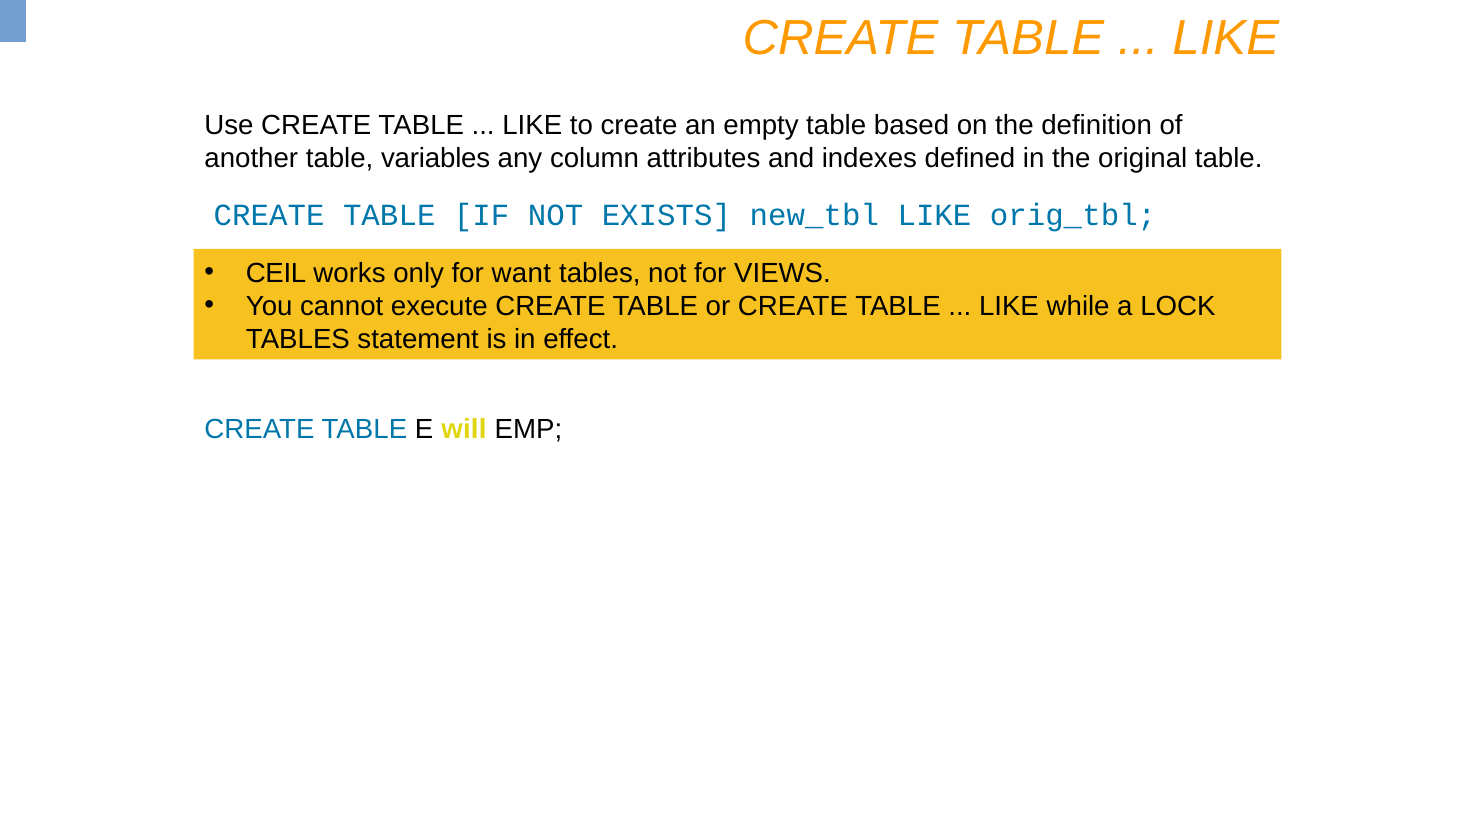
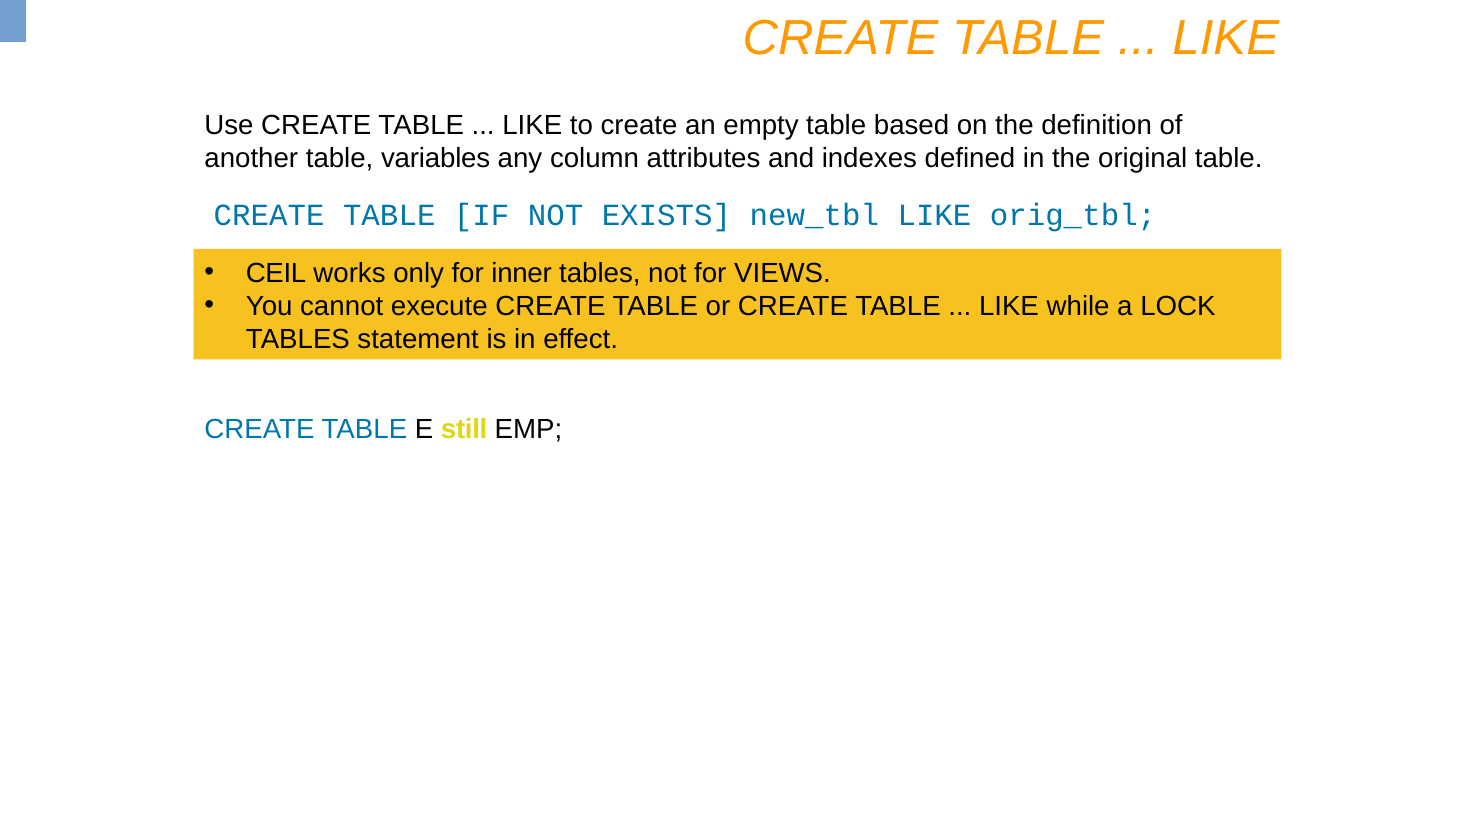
want: want -> inner (522, 273)
will: will -> still (464, 430)
